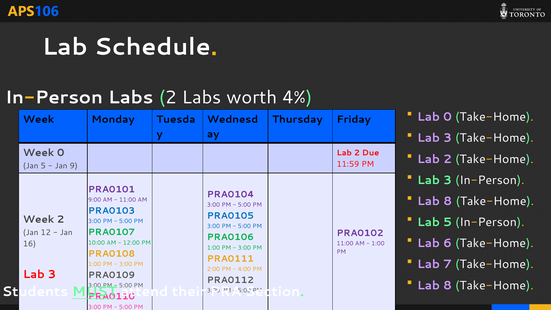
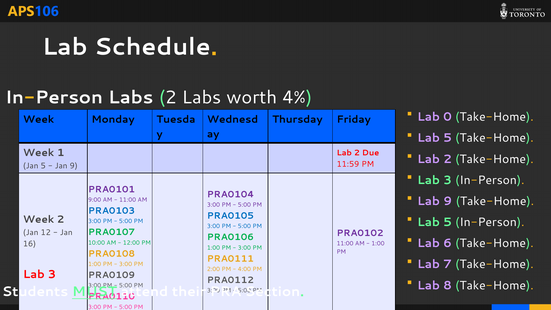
3: 3 -> 5 (447, 138)
Week 0: 0 -> 1 (61, 153)
8: 8 -> 9 (448, 201)
